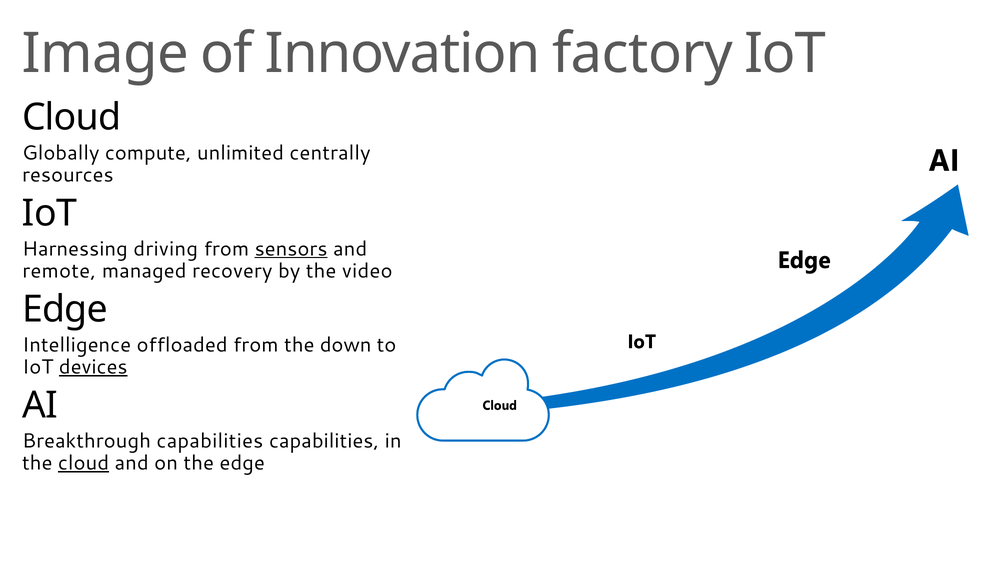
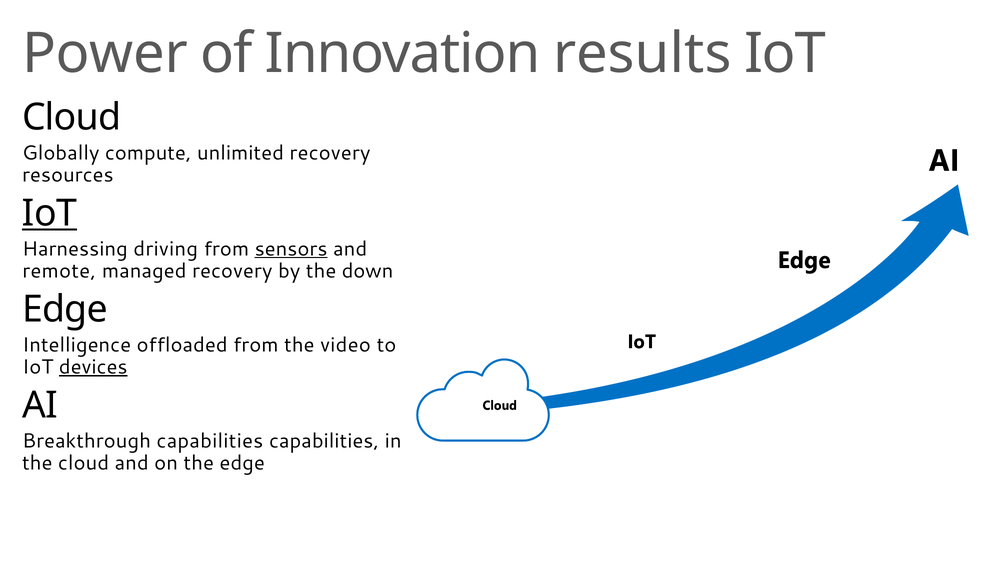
Image: Image -> Power (105, 54)
factory: factory -> results (642, 54)
unlimited centrally: centrally -> recovery (330, 153)
IoT underline: none -> present (50, 213)
video: video -> down (368, 271)
down: down -> video (346, 345)
cloud underline: present -> none (84, 463)
